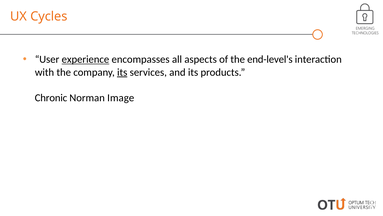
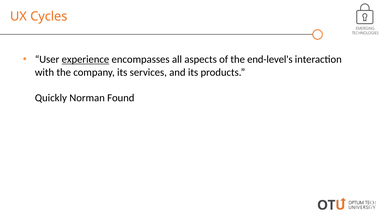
its underline: present -> none (122, 72)
Chronic: Chronic -> Quickly (51, 98)
Image: Image -> Found (121, 98)
